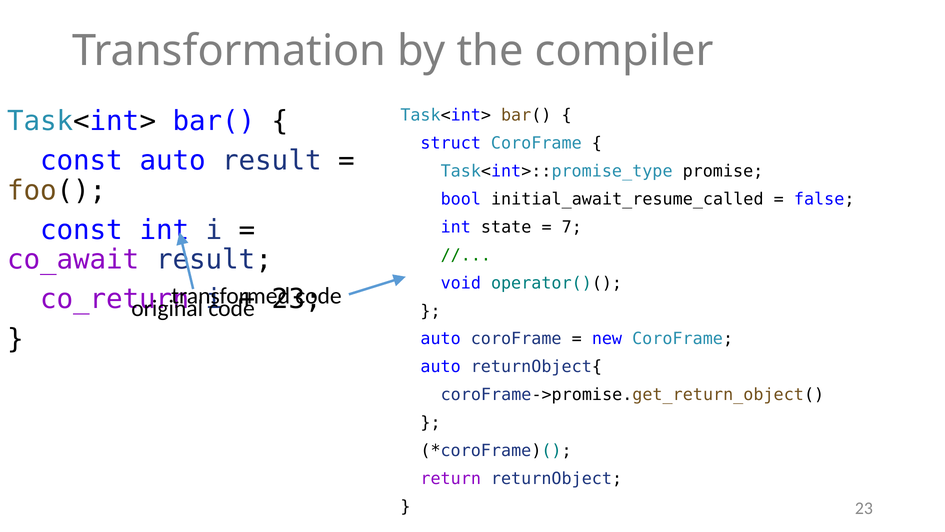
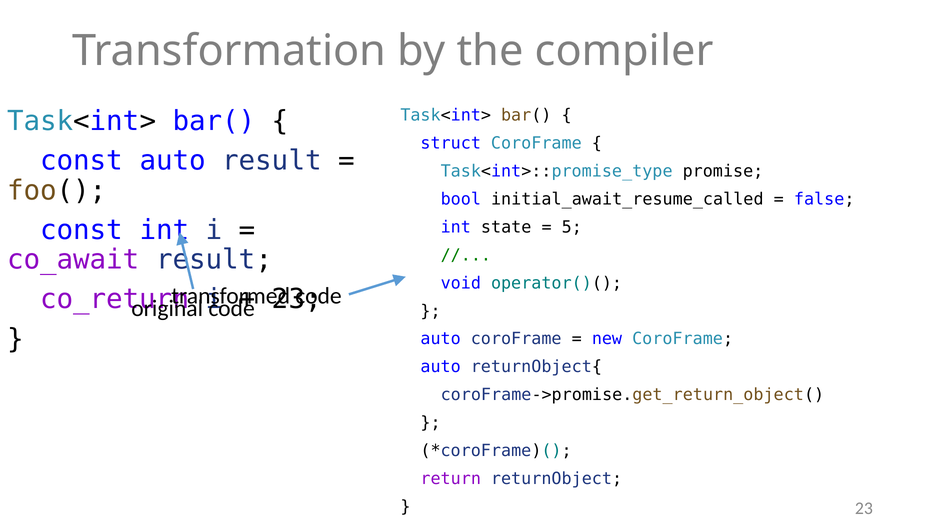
7: 7 -> 5 (572, 227)
